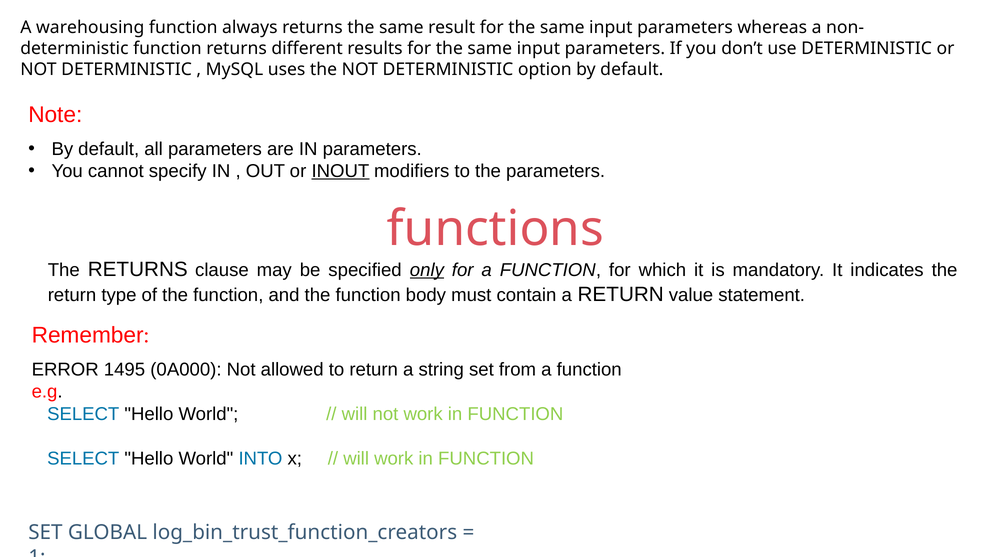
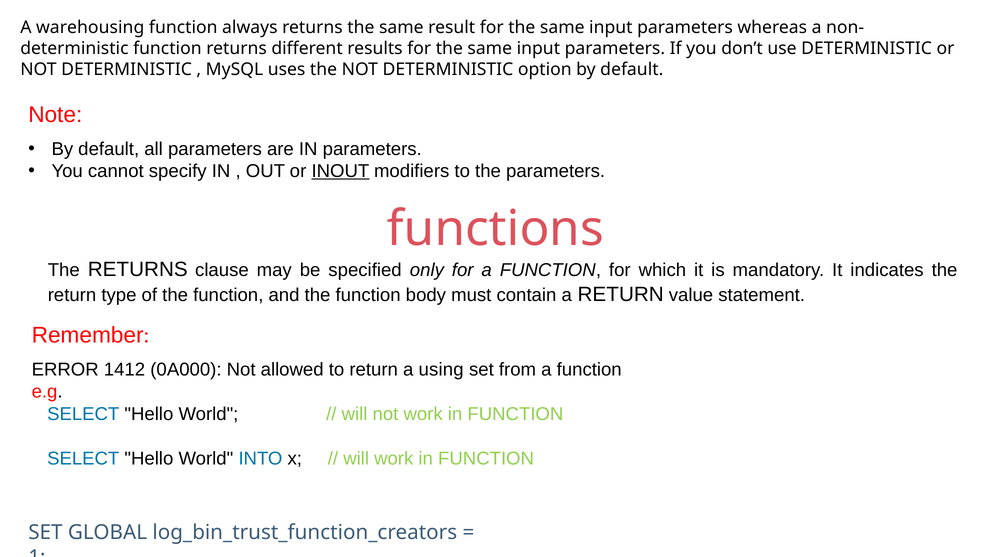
only underline: present -> none (427, 270)
1495: 1495 -> 1412 (124, 370)
string: string -> using (441, 370)
